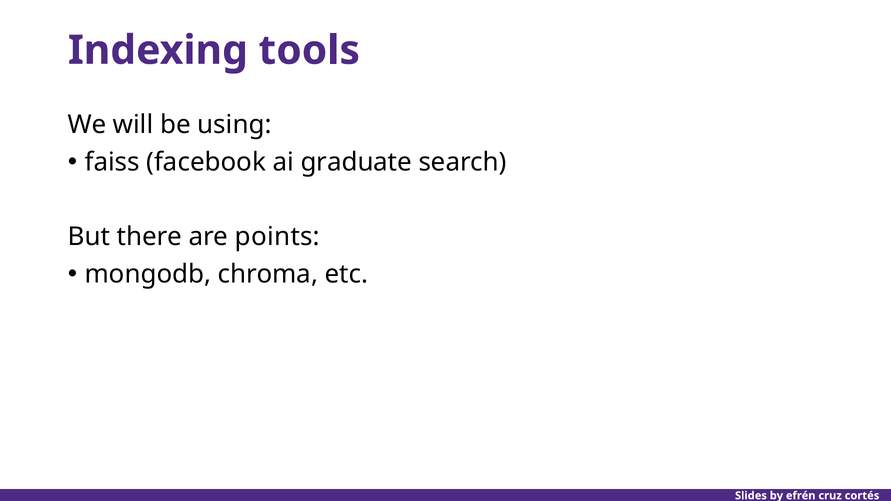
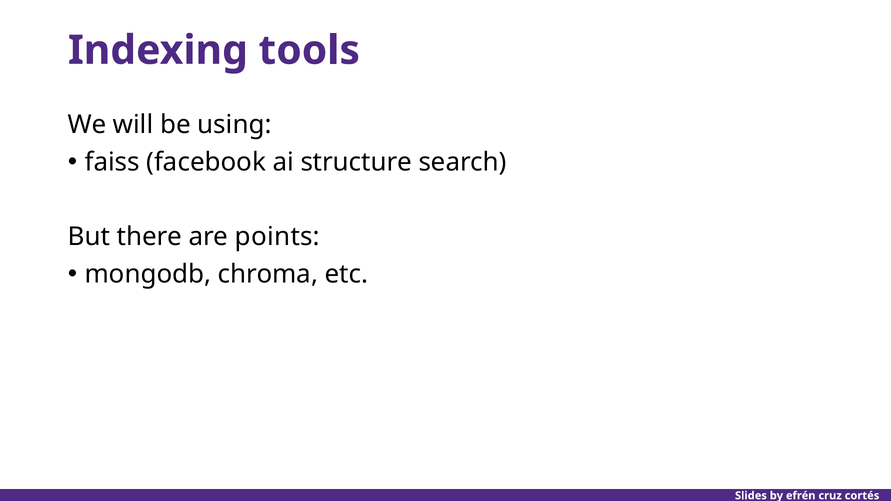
graduate: graduate -> structure (356, 162)
